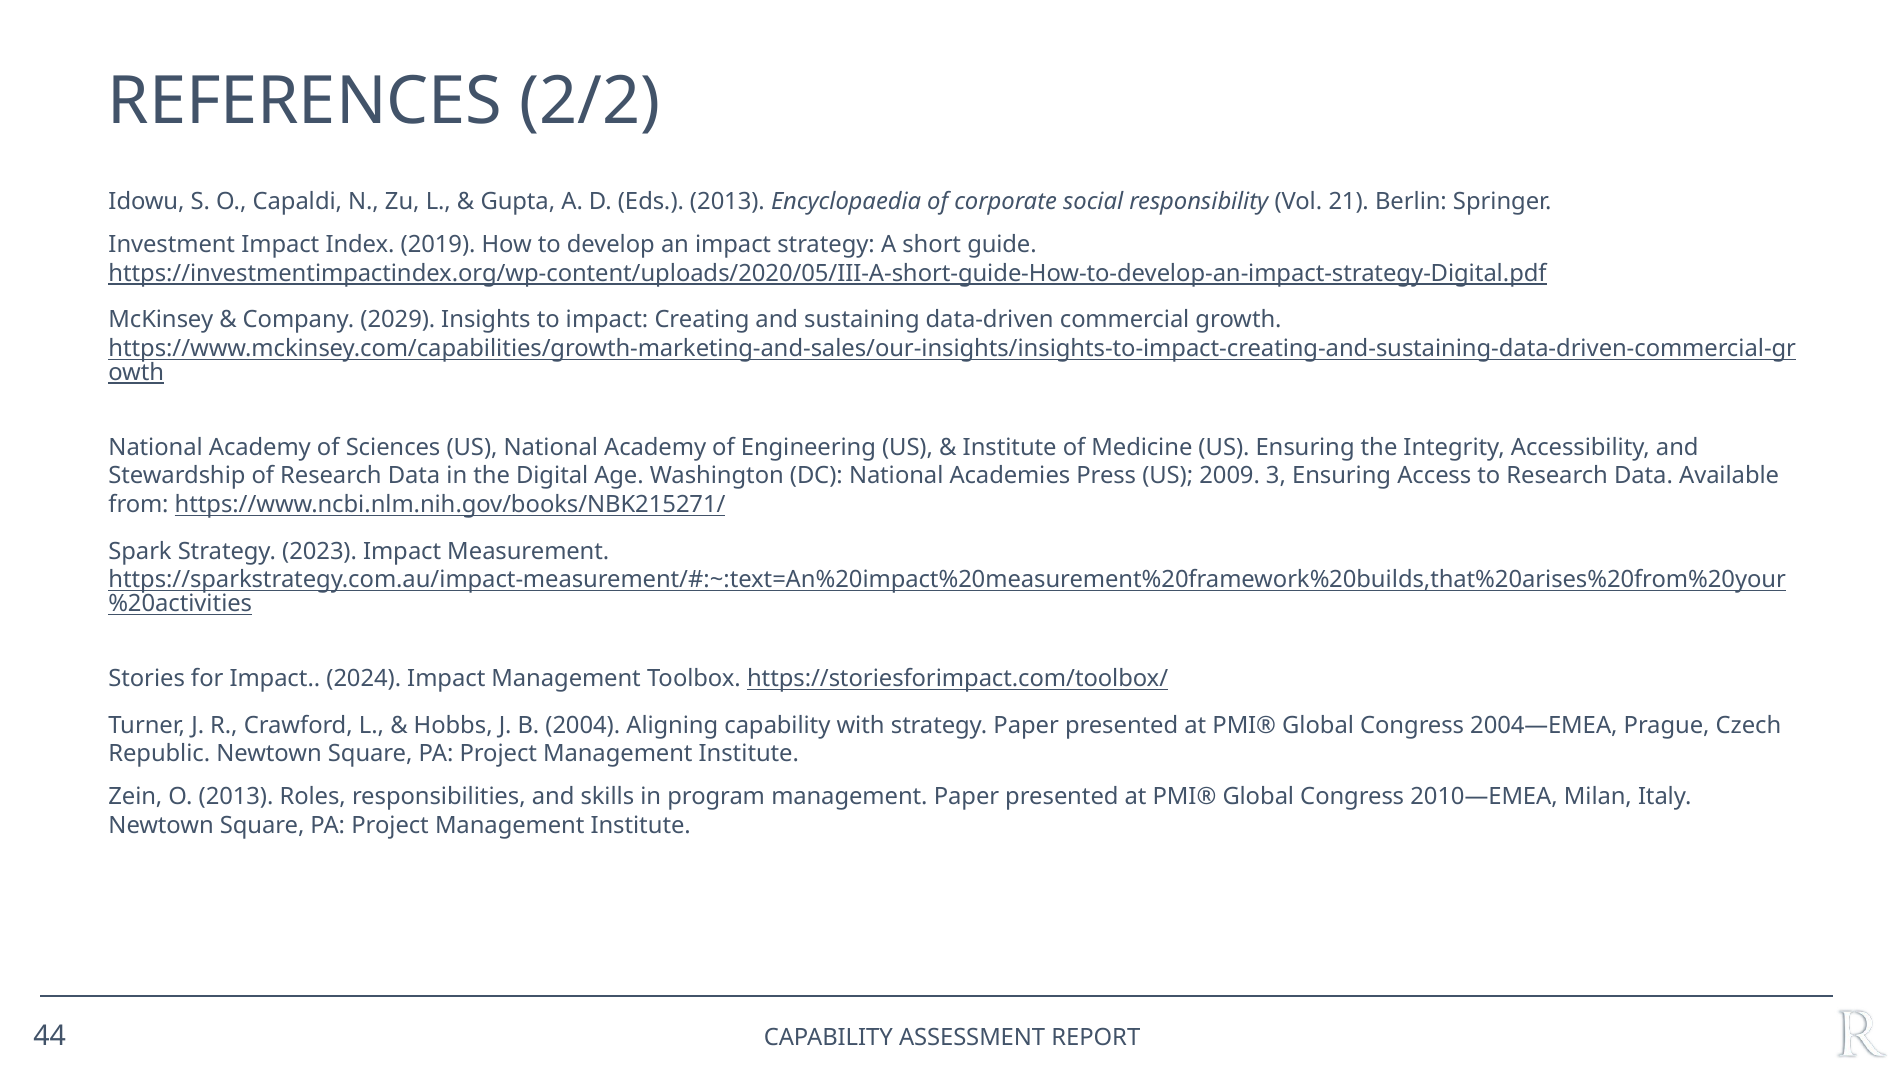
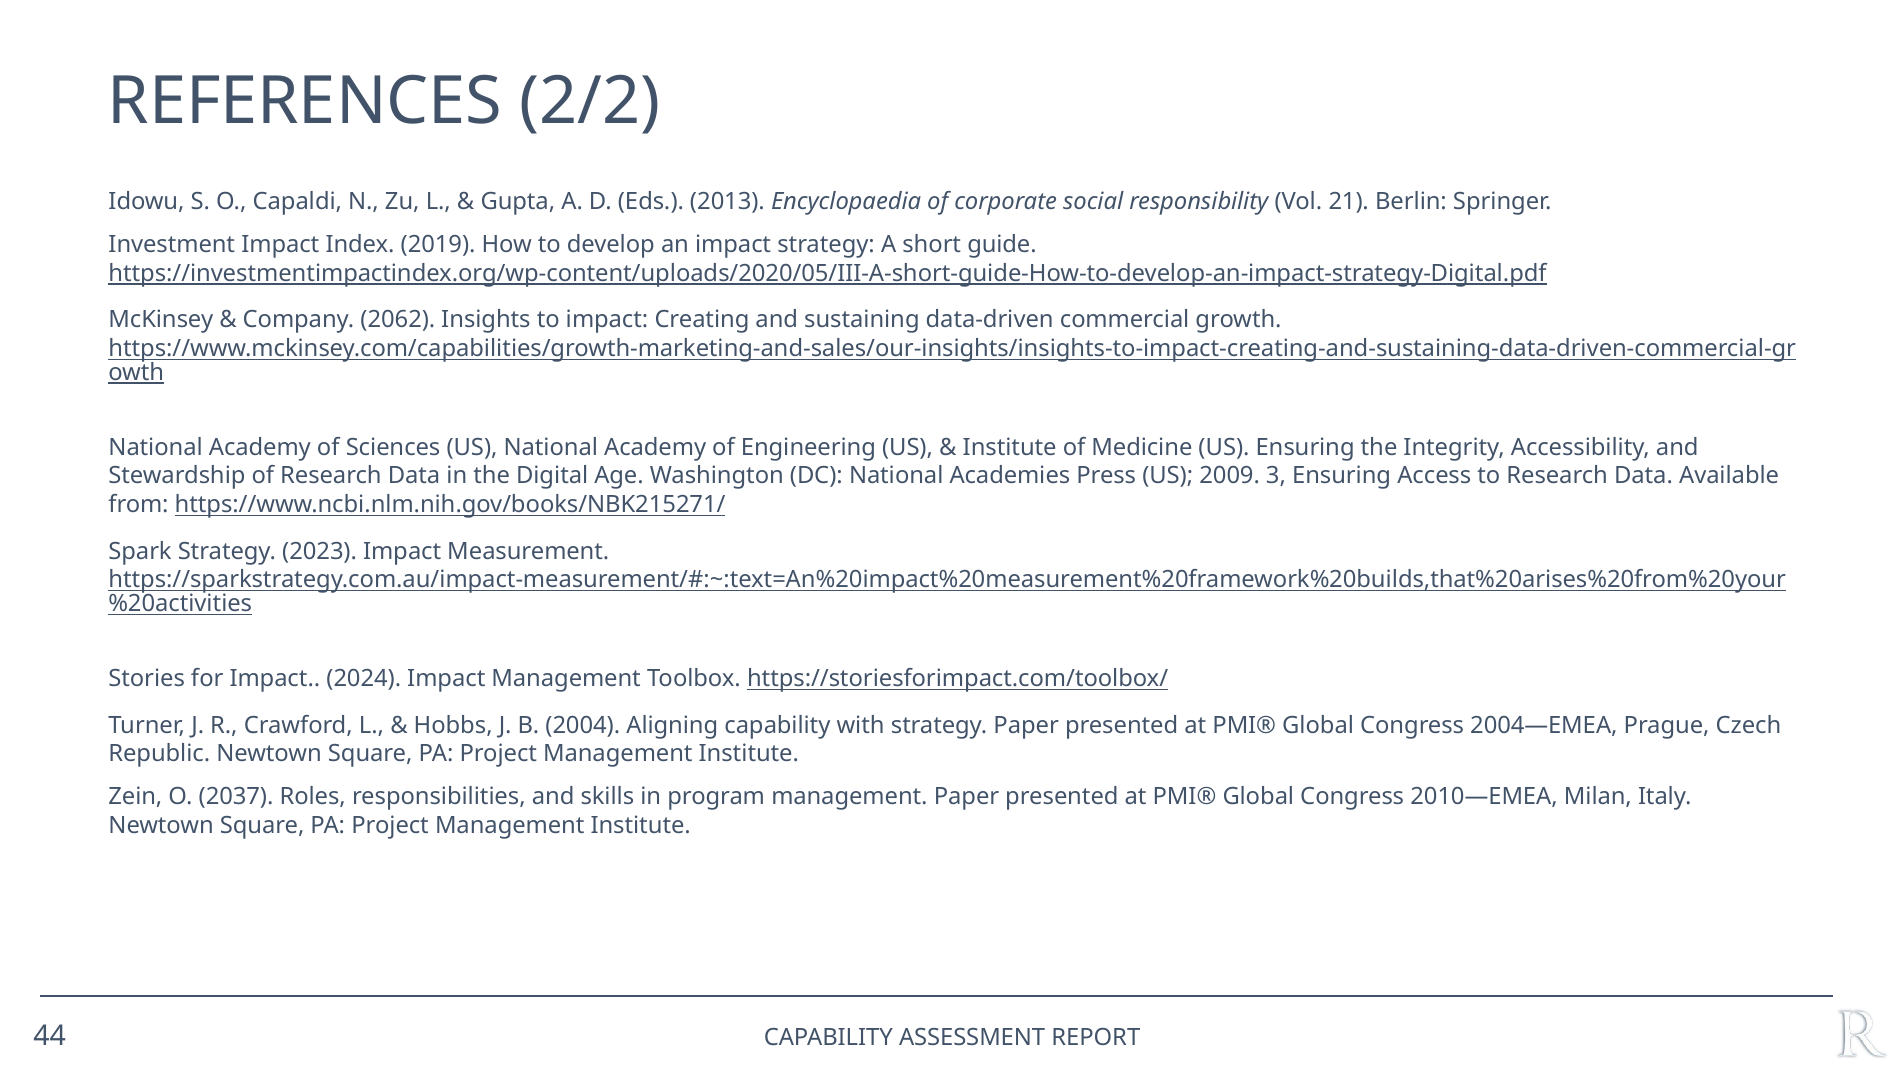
2029: 2029 -> 2062 (398, 320)
O 2013: 2013 -> 2037 (236, 797)
